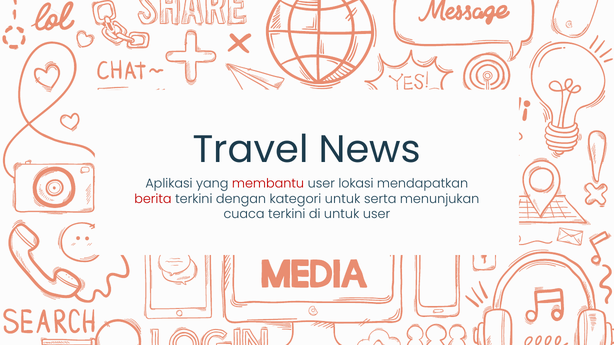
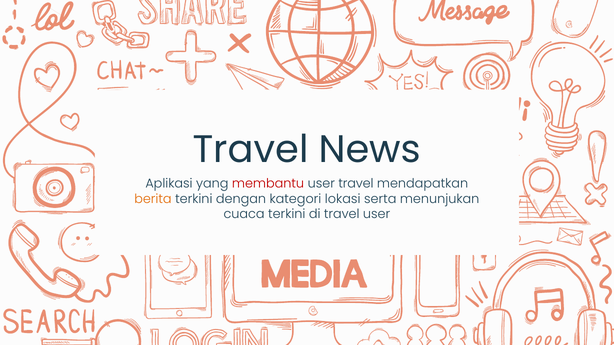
user lokasi: lokasi -> travel (356, 184)
berita colour: red -> orange (153, 199)
kategori untuk: untuk -> lokasi (343, 199)
di untuk: untuk -> travel (342, 214)
